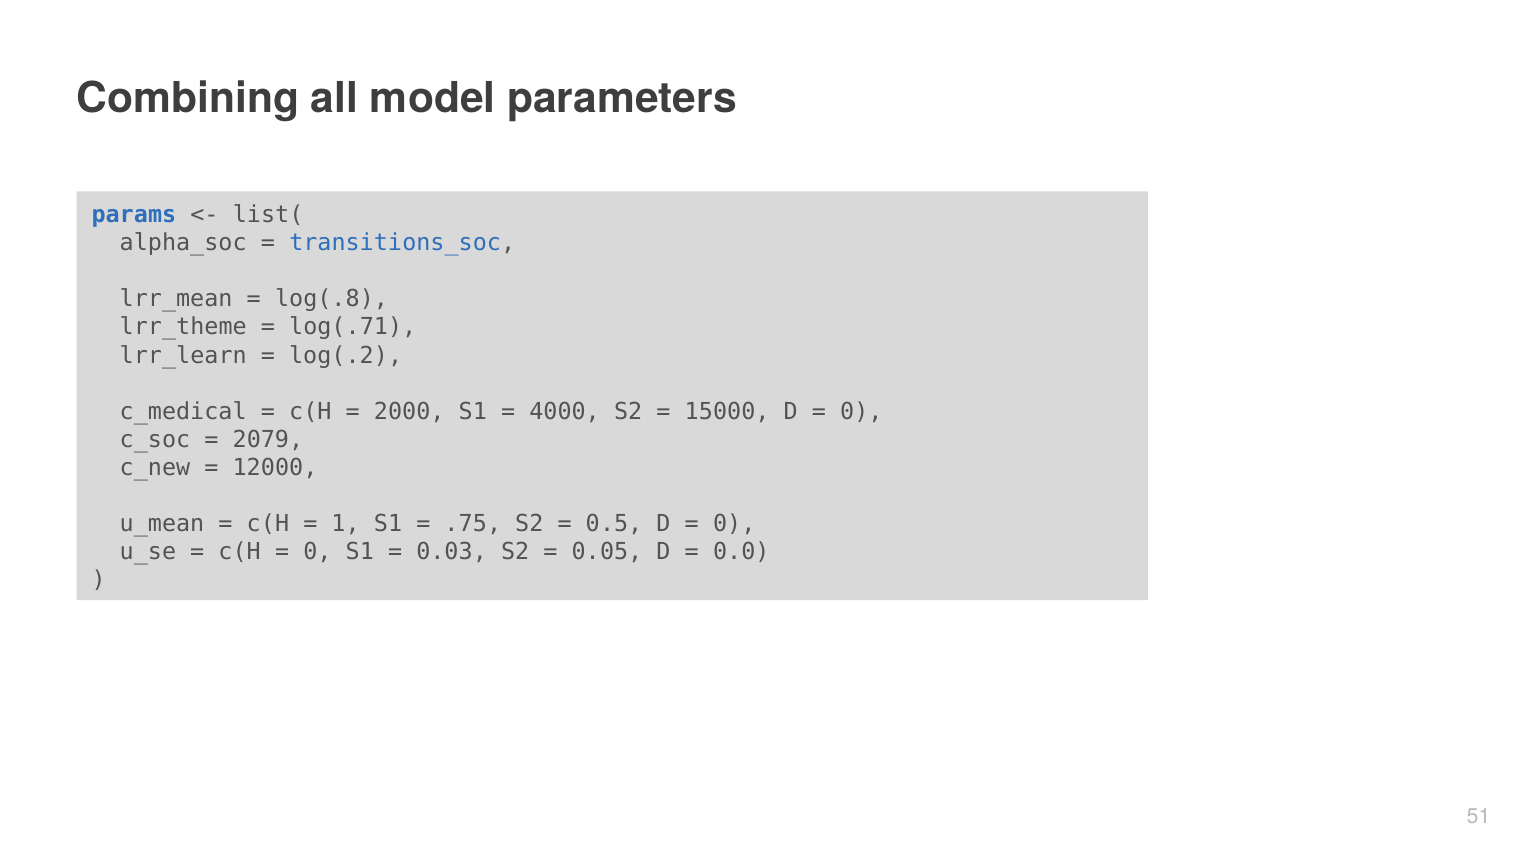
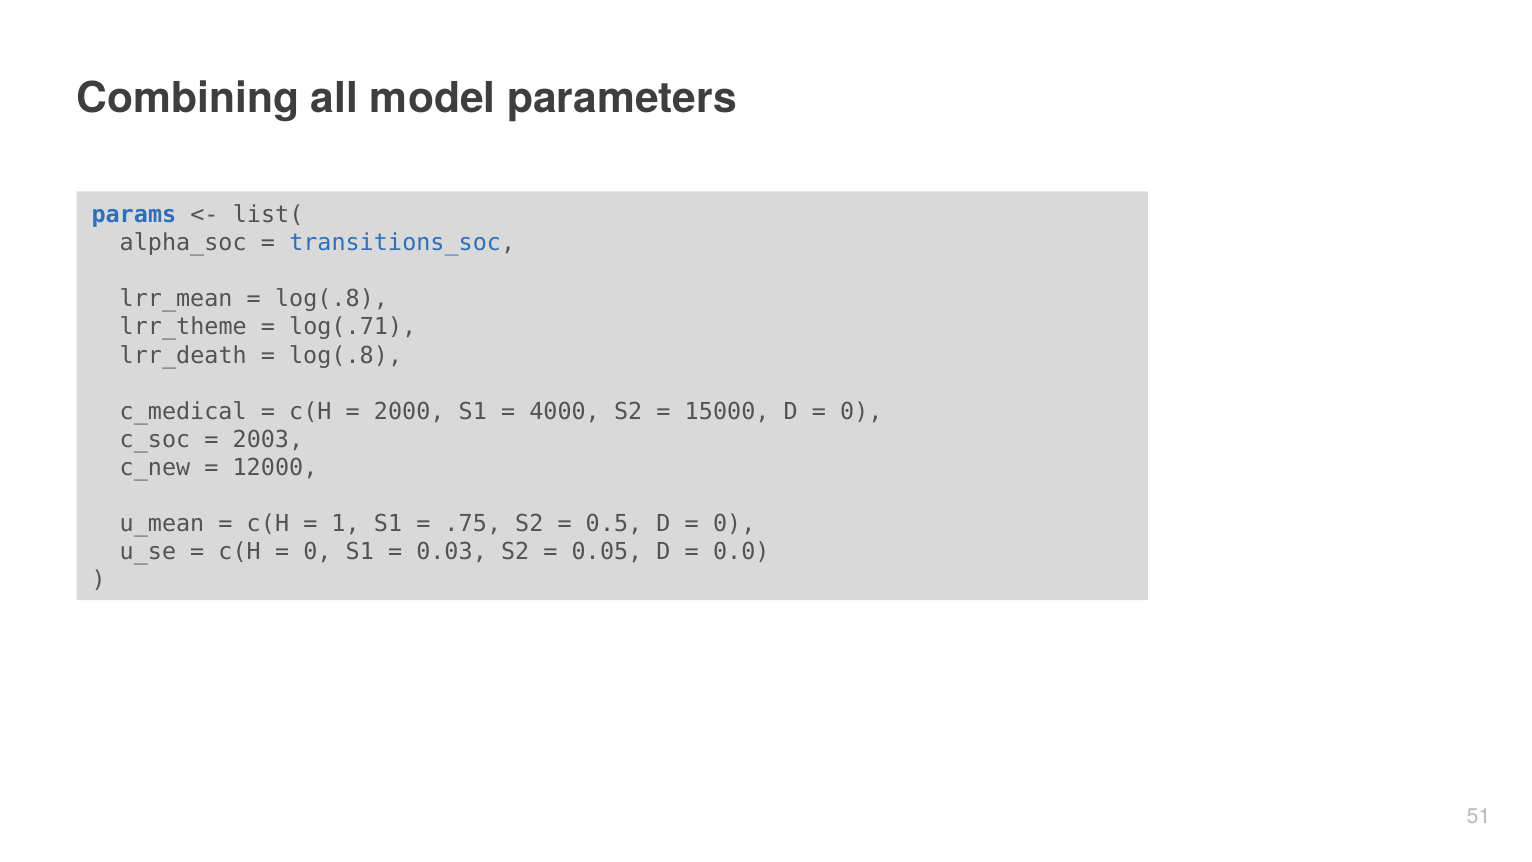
lrr_learn: lrr_learn -> lrr_death (183, 355)
log(.2: log(.2 -> log(.8 (346, 355)
2079: 2079 -> 2003 (268, 440)
